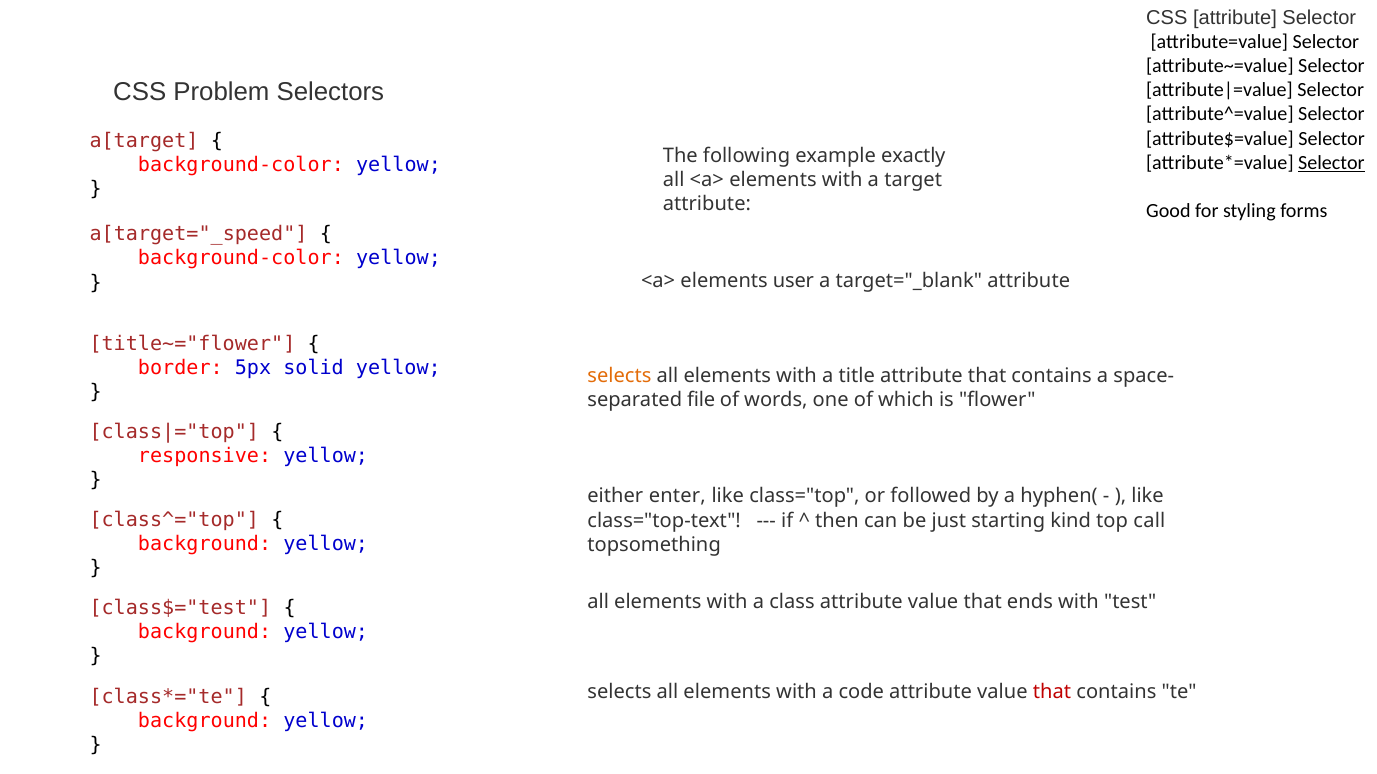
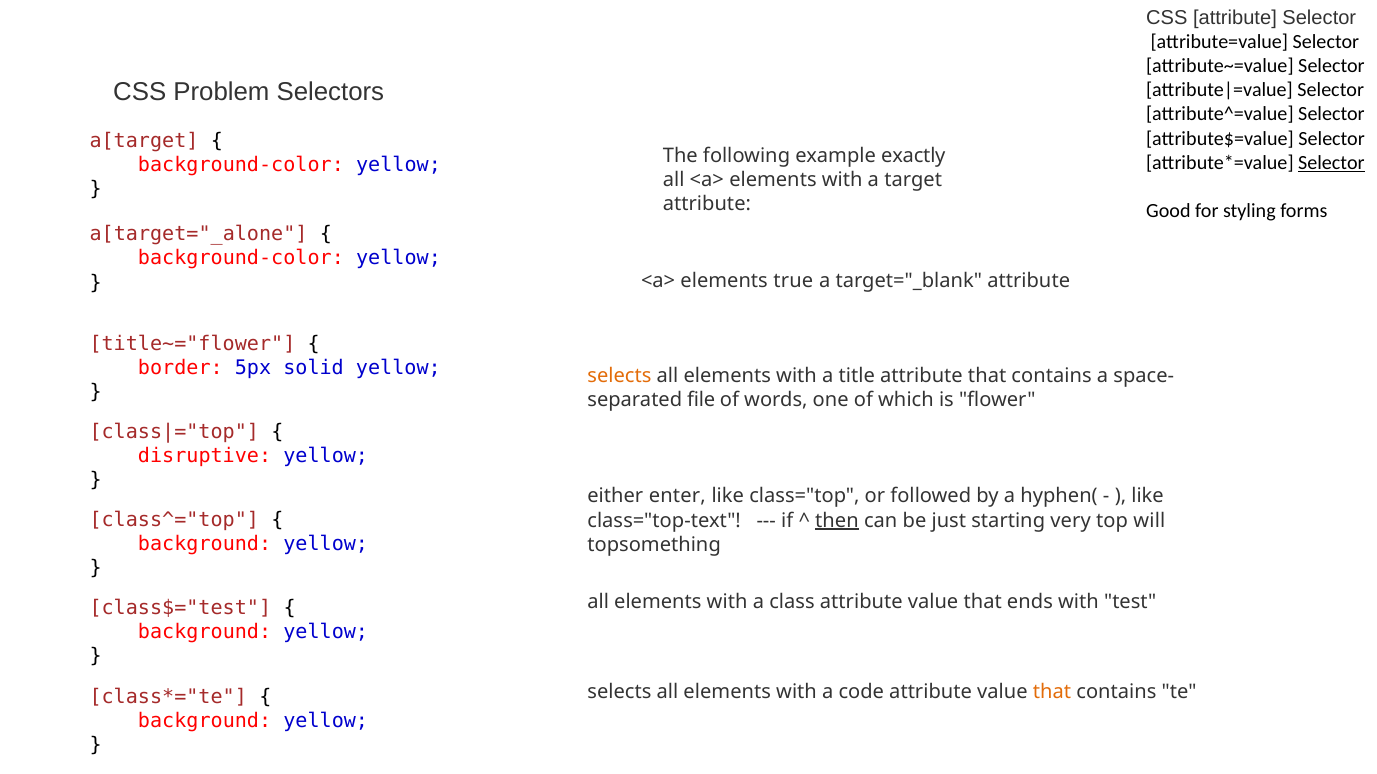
a[target="_speed: a[target="_speed -> a[target="_alone (199, 234)
user: user -> true (793, 281)
responsive: responsive -> disruptive (205, 456)
then underline: none -> present (837, 521)
kind: kind -> very (1071, 521)
call: call -> will (1149, 521)
that colour: red -> orange (1052, 692)
